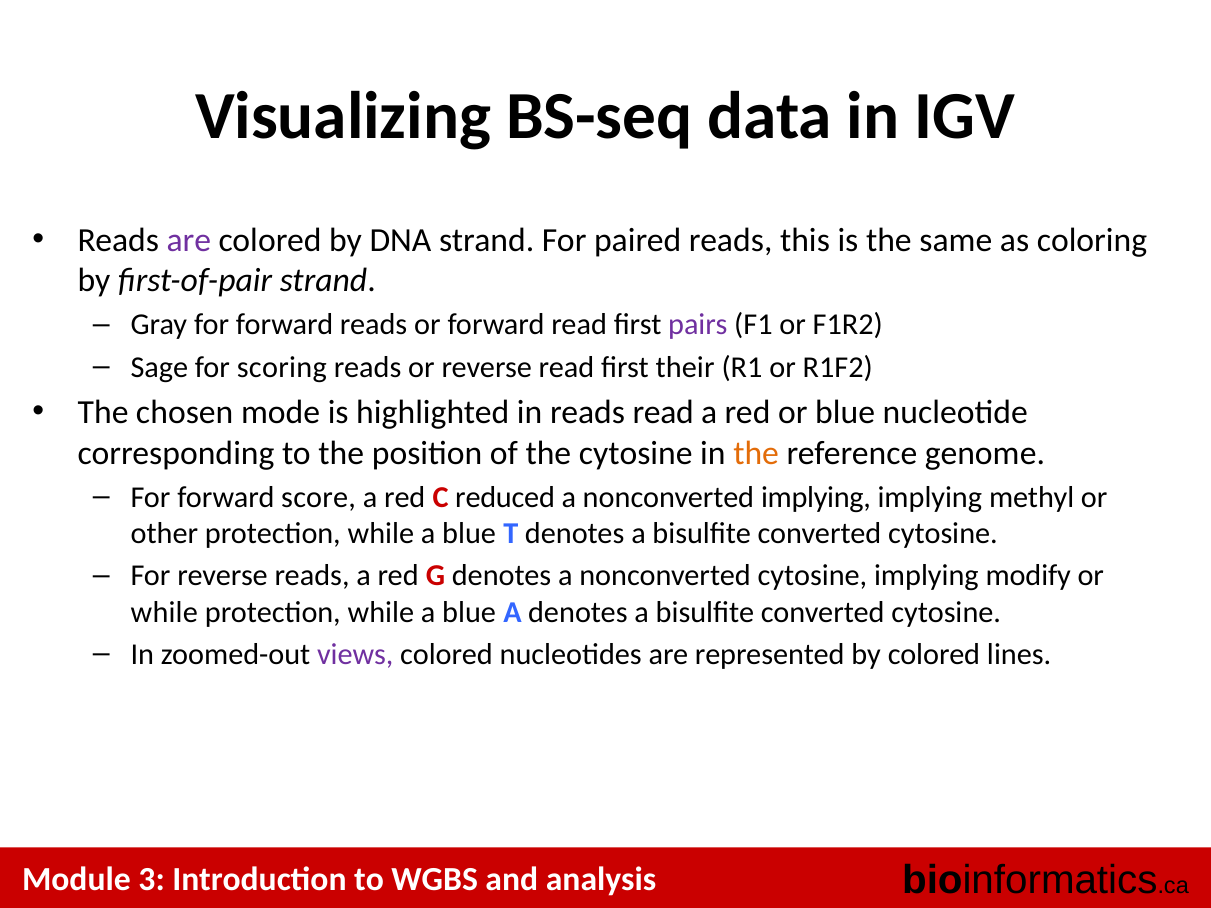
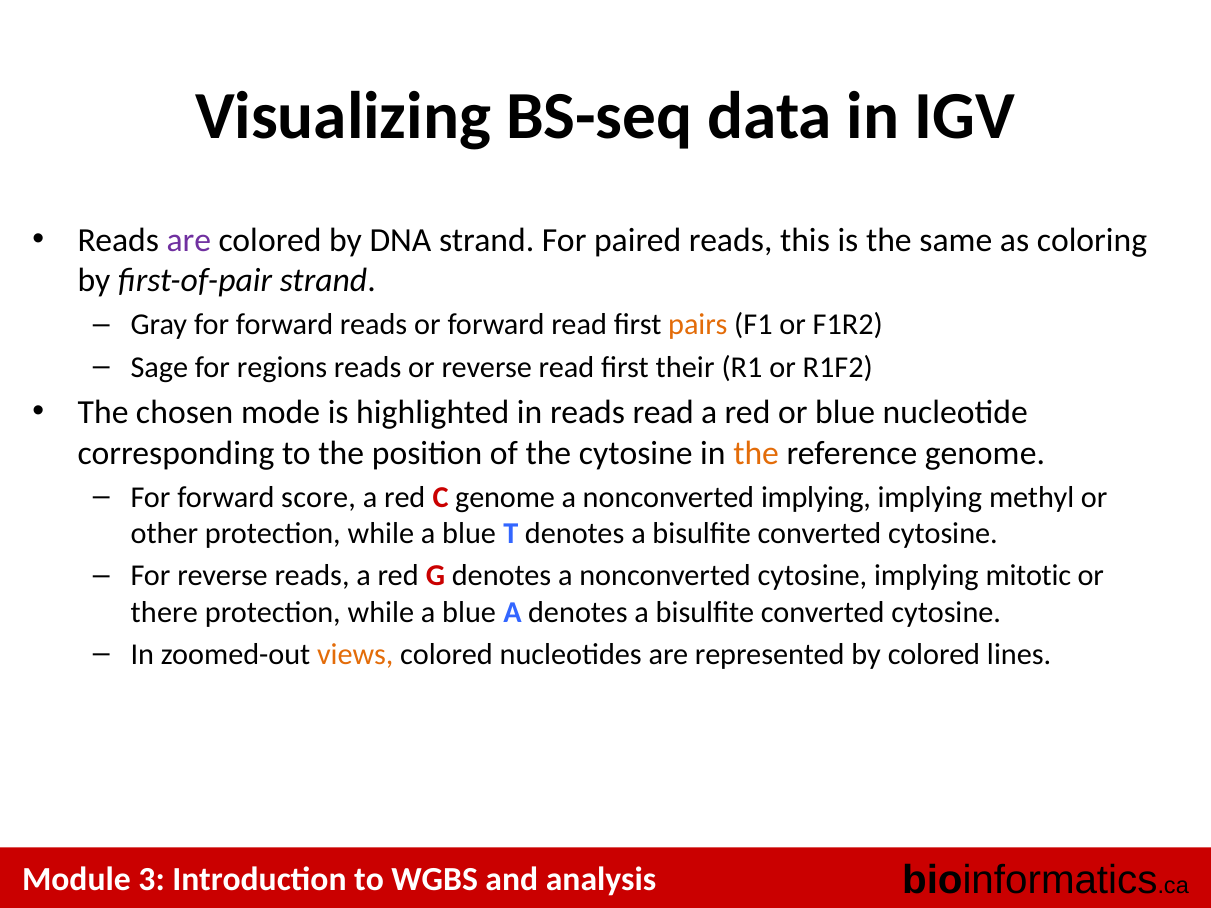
pairs colour: purple -> orange (698, 325)
scoring: scoring -> regions (282, 367)
C reduced: reduced -> genome (505, 497)
modify: modify -> mitotic (1028, 576)
while: while -> there (164, 612)
views colour: purple -> orange (355, 655)
